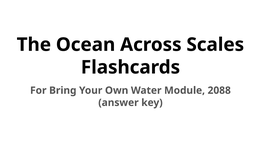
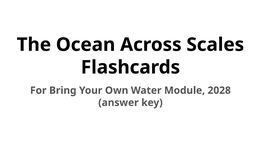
2088: 2088 -> 2028 (219, 90)
